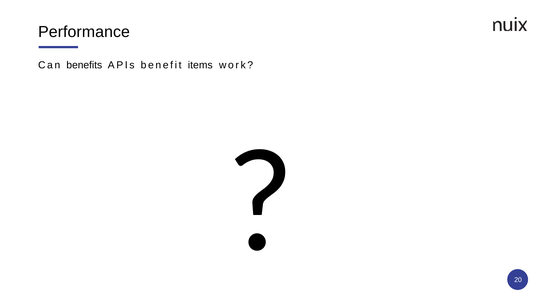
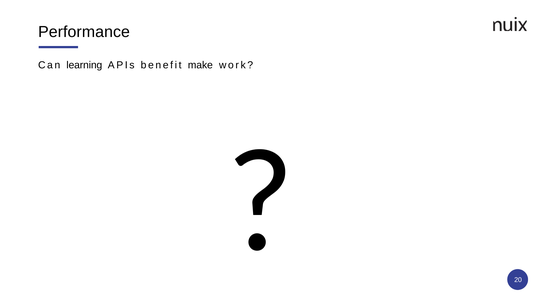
benefits: benefits -> learning (84, 65)
items: items -> make (200, 65)
